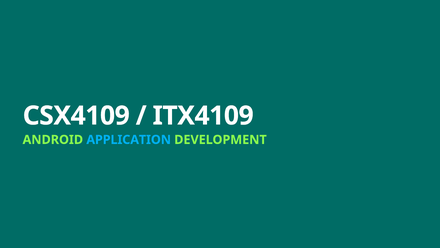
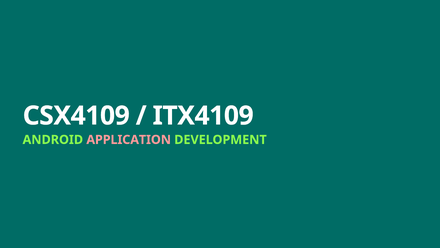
APPLICATION colour: light blue -> pink (129, 139)
